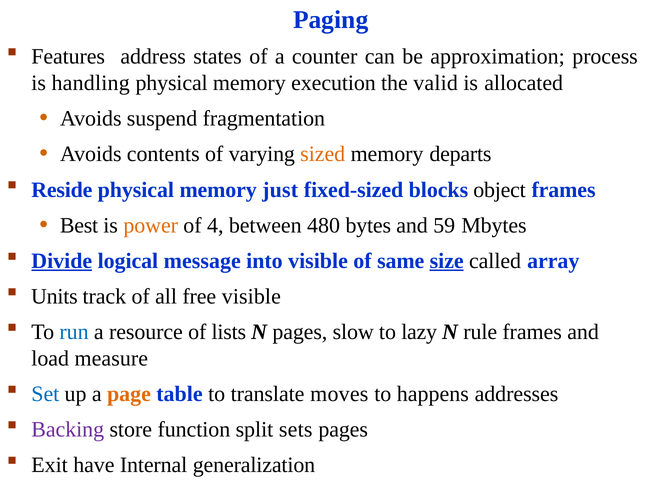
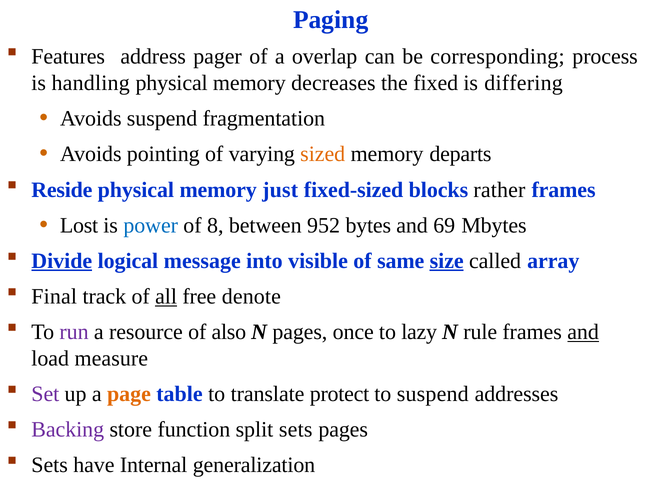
states: states -> pager (218, 57)
counter: counter -> overlap (325, 57)
approximation: approximation -> corresponding (497, 57)
execution: execution -> decreases (333, 83)
valid: valid -> fixed (436, 83)
allocated: allocated -> differing (524, 83)
contents: contents -> pointing (163, 154)
object: object -> rather (499, 190)
Best: Best -> Lost (79, 225)
power colour: orange -> blue (151, 225)
4: 4 -> 8 (215, 225)
480: 480 -> 952 (324, 225)
59: 59 -> 69 (444, 225)
Units: Units -> Final (54, 296)
all underline: none -> present (166, 296)
free visible: visible -> denote (251, 296)
run colour: blue -> purple (74, 332)
lists: lists -> also (229, 332)
slow: slow -> once (353, 332)
and underline: none -> present (583, 332)
Set colour: blue -> purple (45, 394)
moves: moves -> protect (340, 394)
to happens: happens -> suspend (433, 394)
Exit: Exit -> Sets (50, 465)
